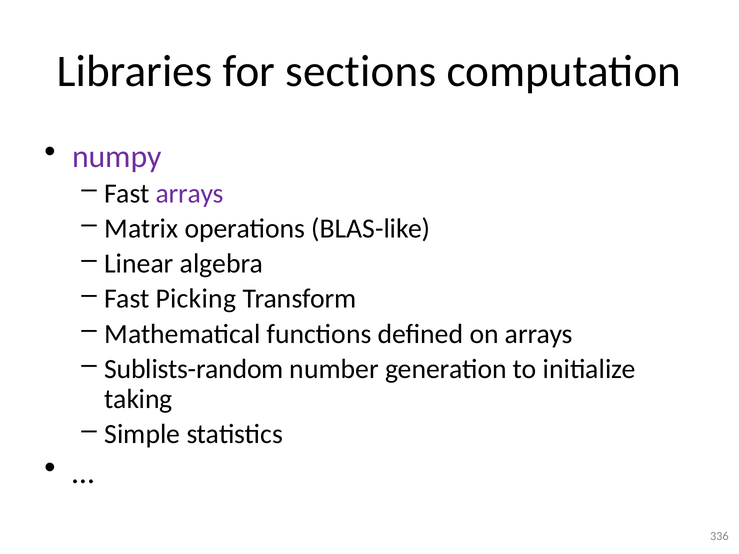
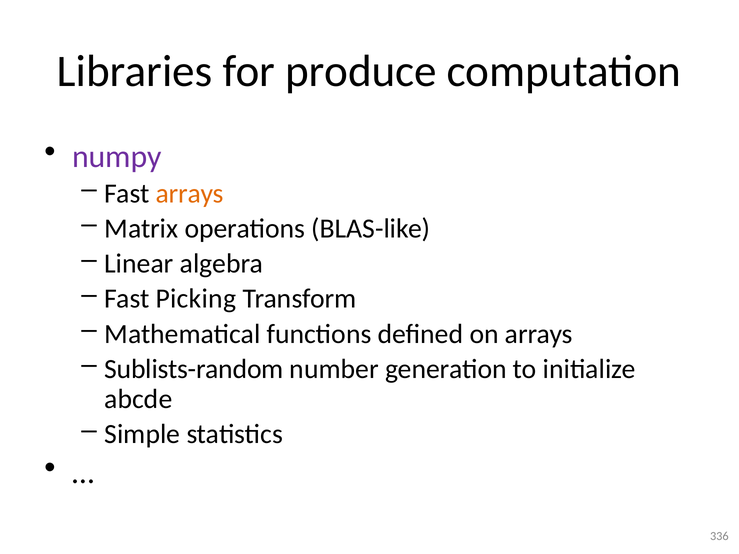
sections: sections -> produce (361, 72)
arrays colour: purple -> orange (190, 193)
taking: taking -> abcde (138, 399)
